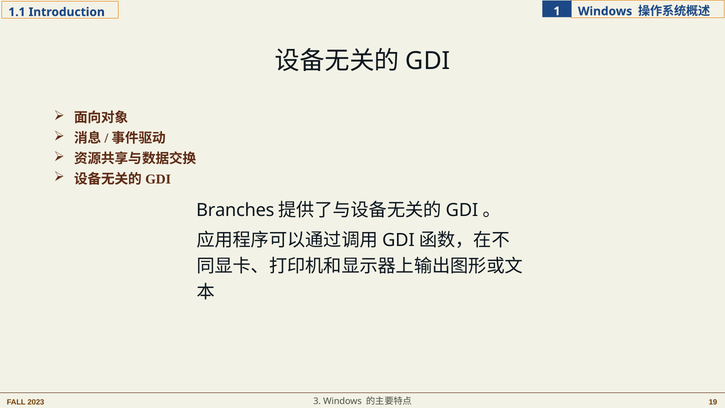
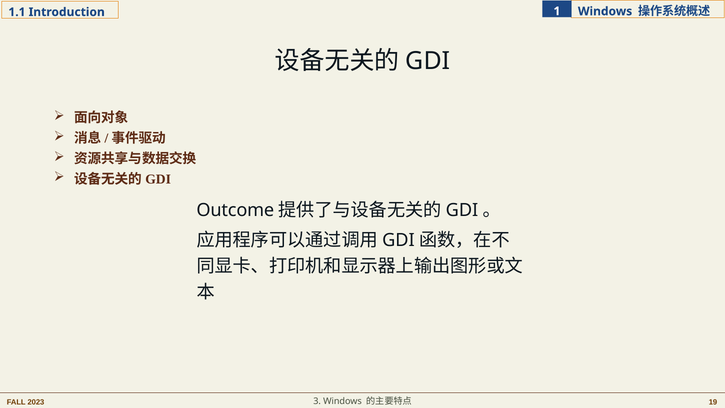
Branches: Branches -> Outcome (235, 210)
